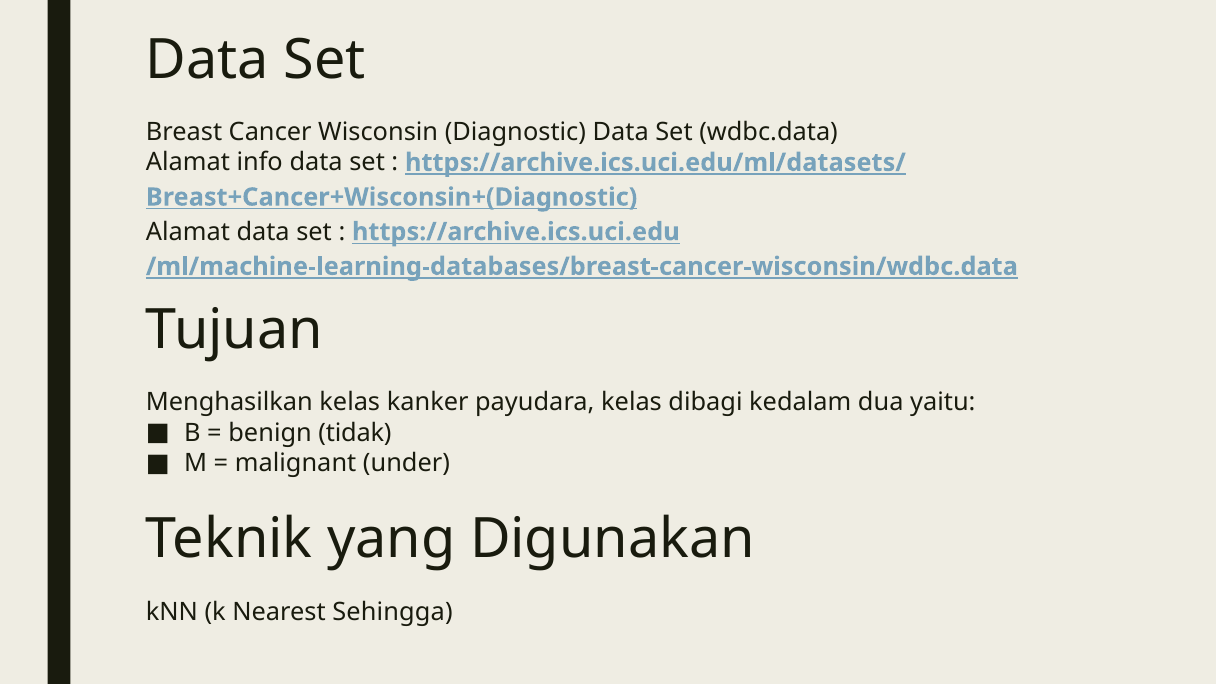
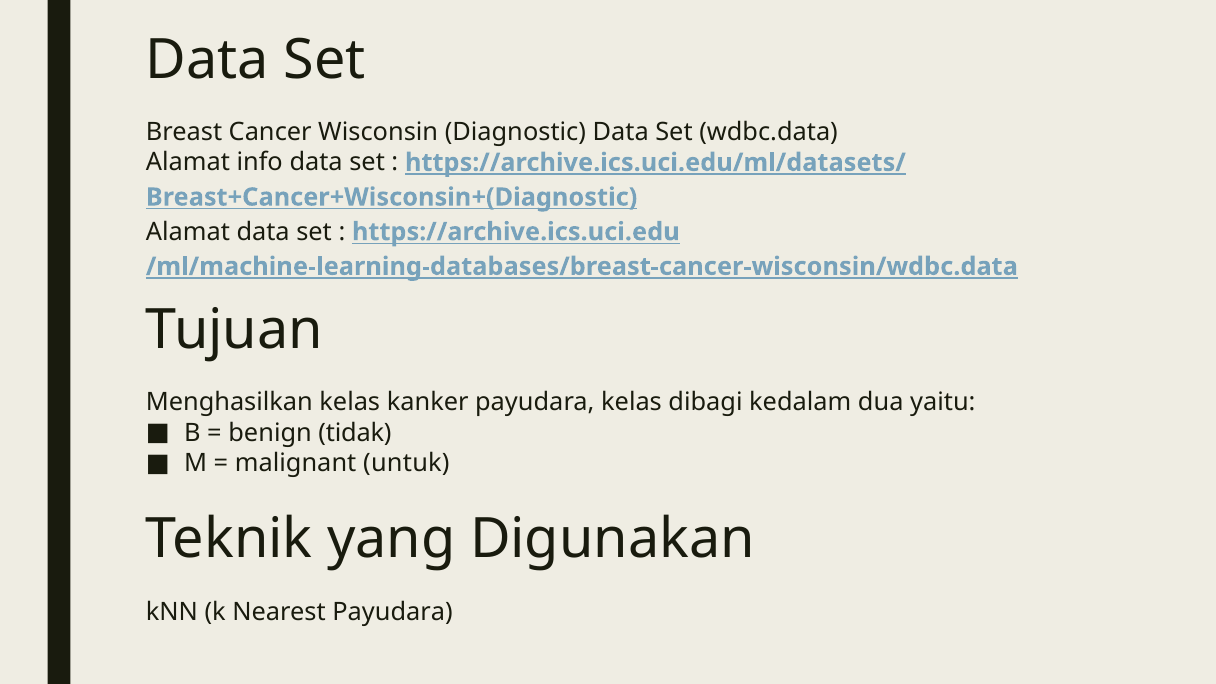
under: under -> untuk (406, 463)
Nearest Sehingga: Sehingga -> Payudara (393, 612)
